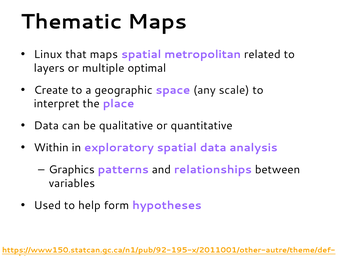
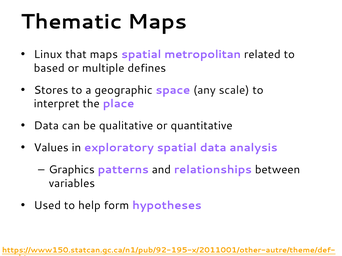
layers: layers -> based (49, 68)
optimal: optimal -> defines (147, 68)
Create: Create -> Stores (51, 90)
Within: Within -> Values (51, 148)
